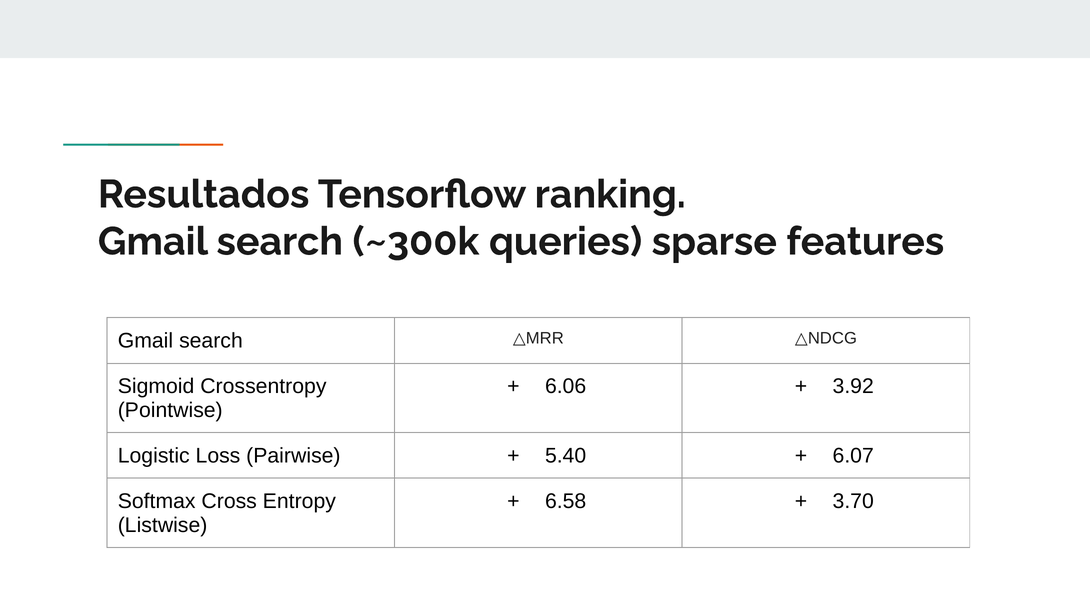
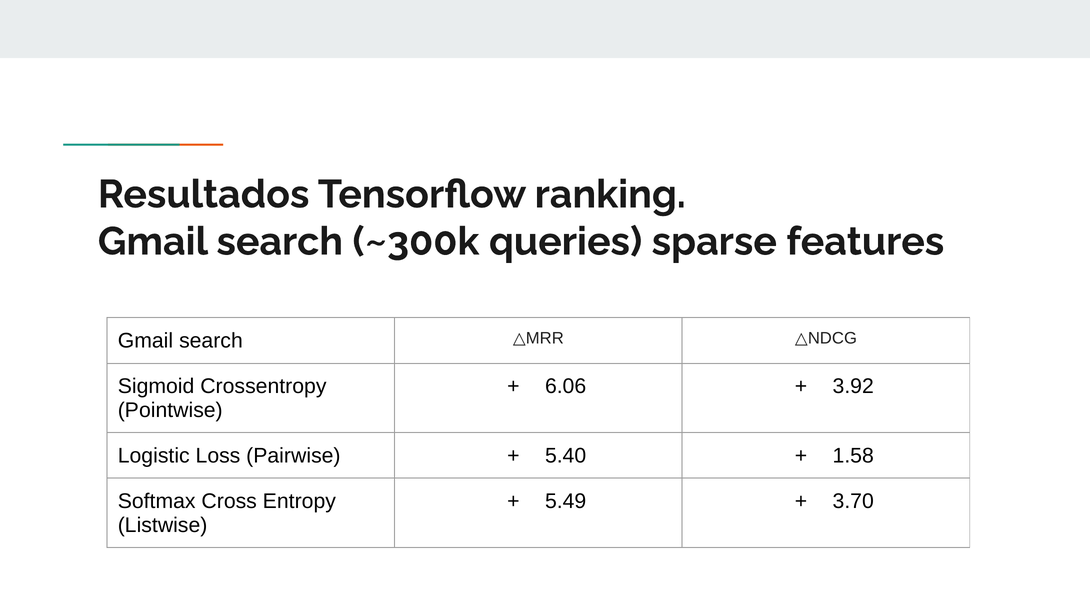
6.07: 6.07 -> 1.58 (853, 456)
6.58: 6.58 -> 5.49 (566, 501)
